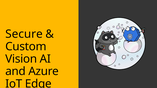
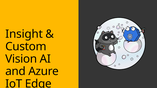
Secure: Secure -> Insight (24, 34)
